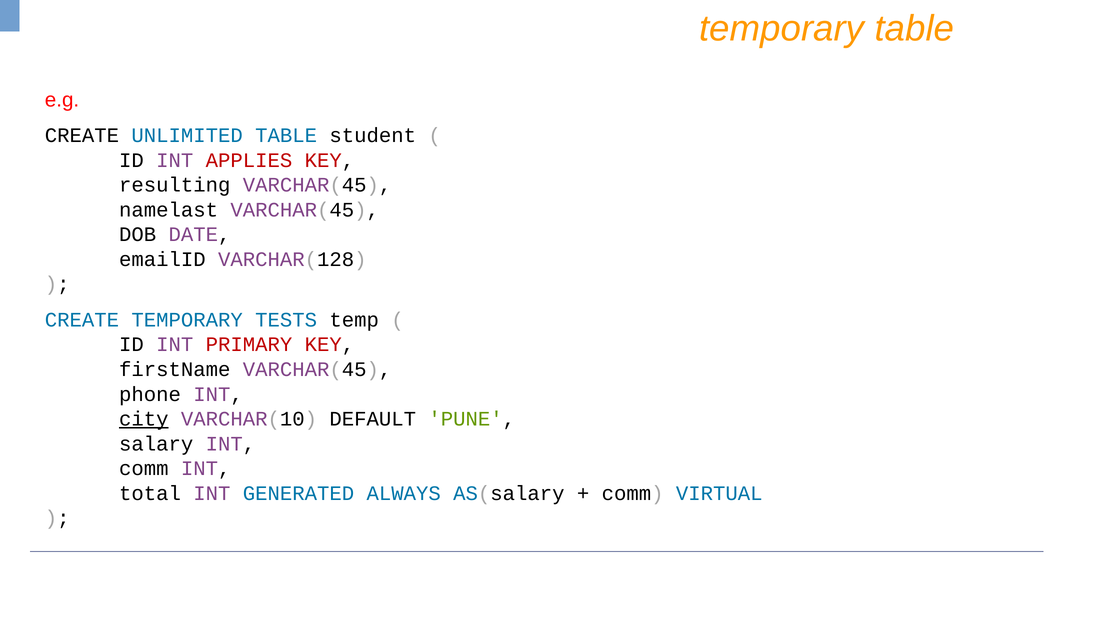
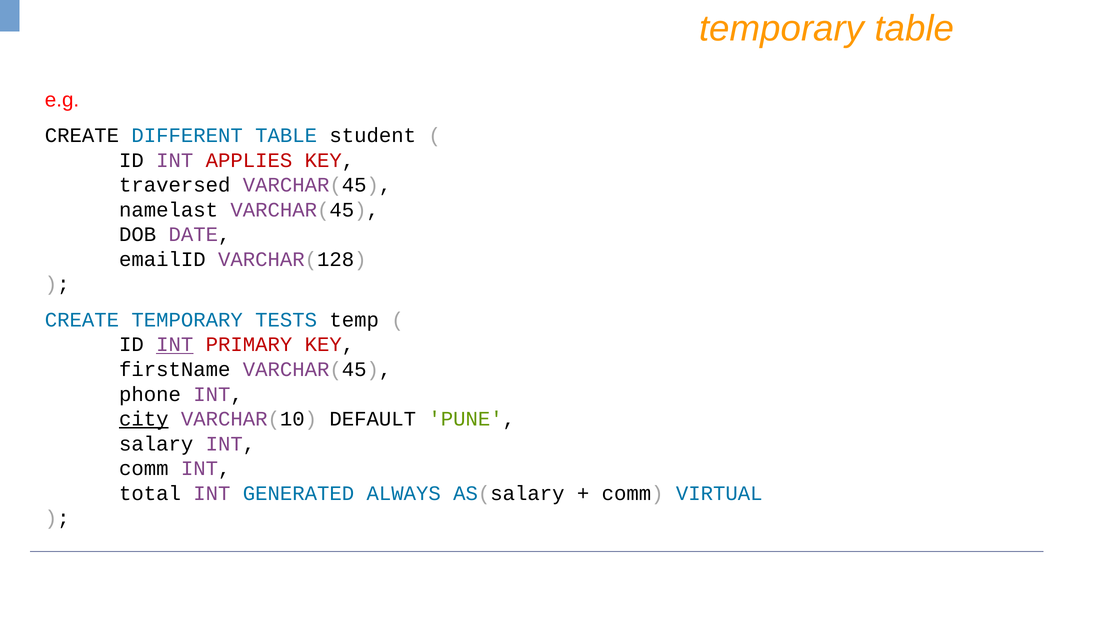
UNLIMITED: UNLIMITED -> DIFFERENT (187, 136)
resulting: resulting -> traversed (175, 185)
INT underline: none -> present (175, 345)
